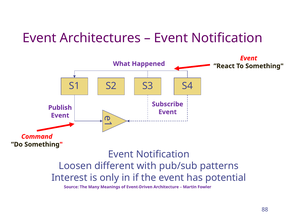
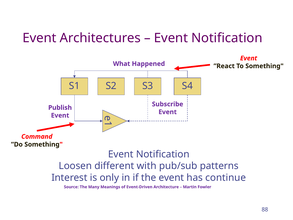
potential: potential -> continue (226, 177)
